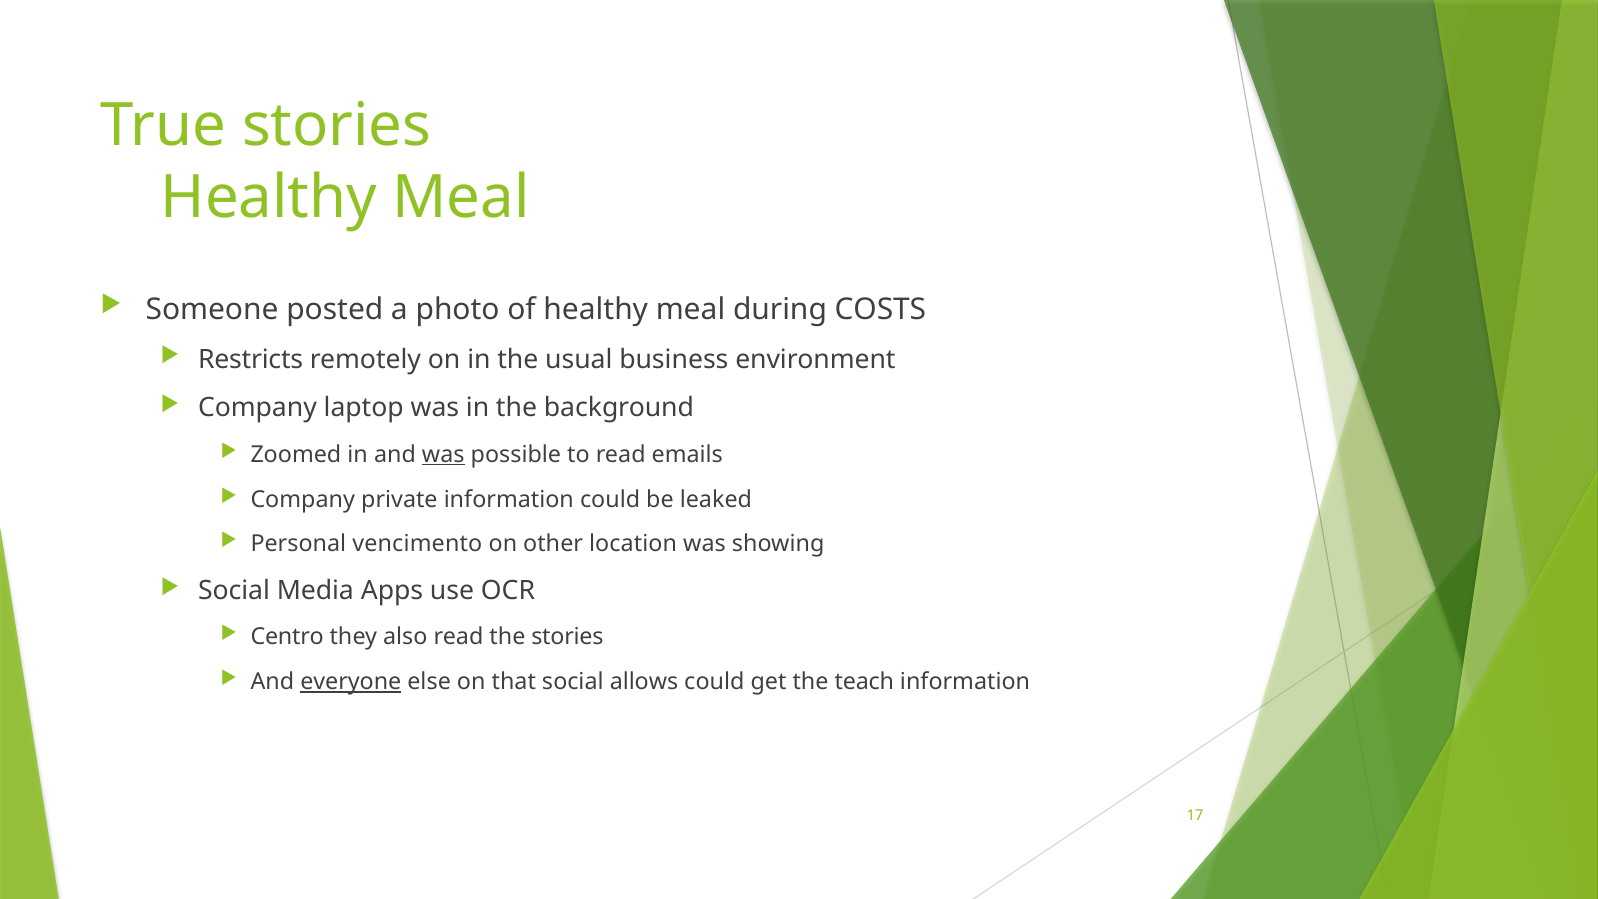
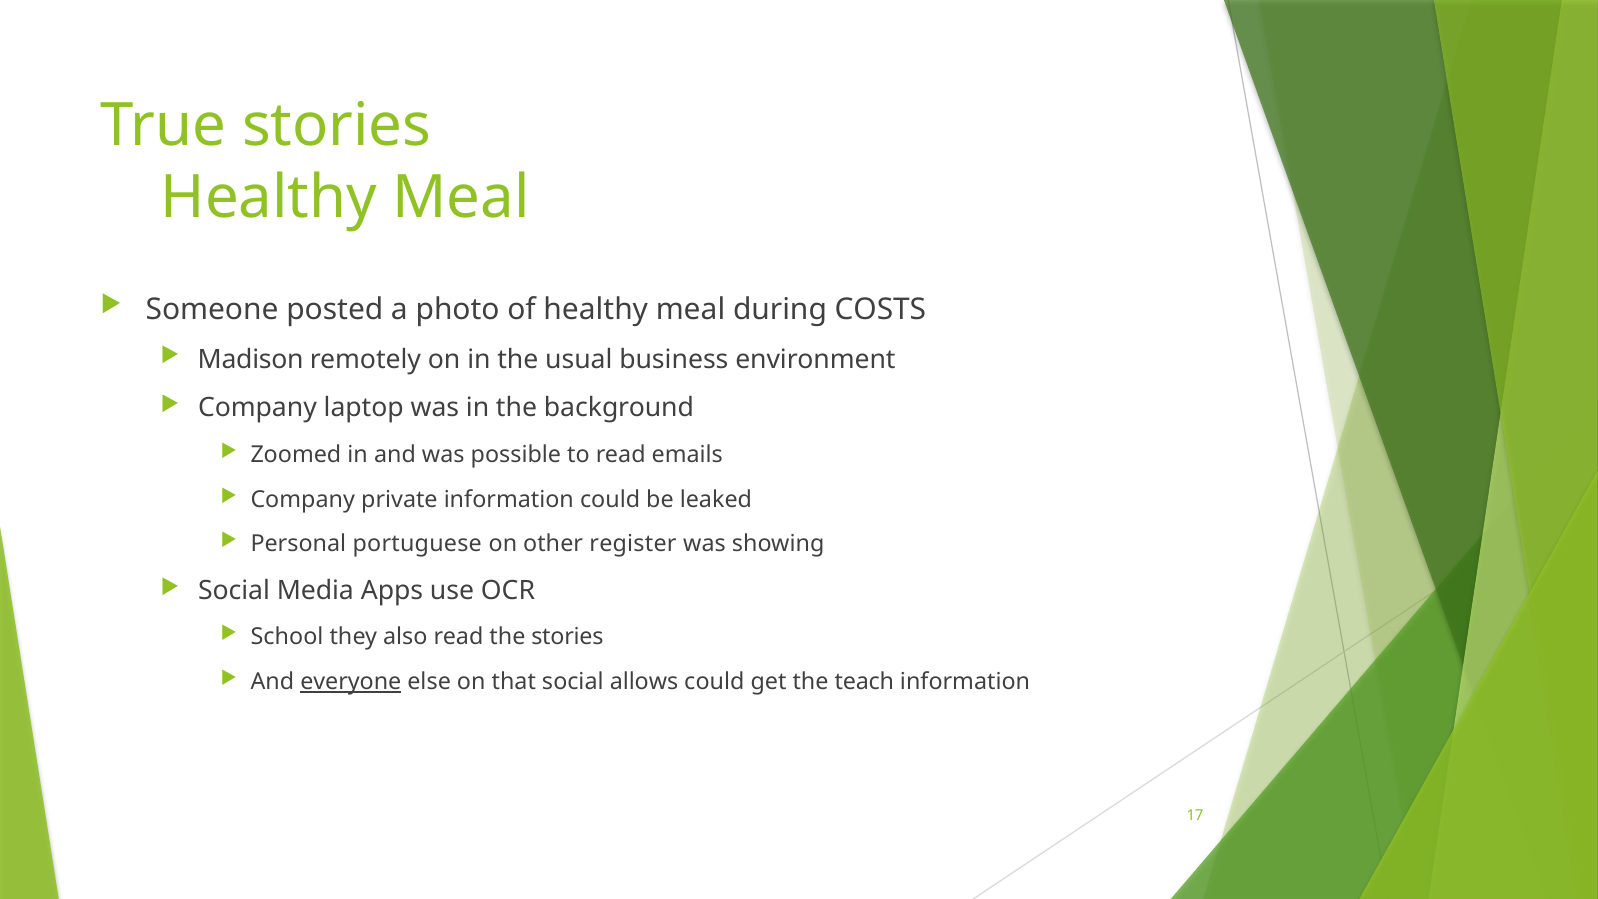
Restricts: Restricts -> Madison (251, 360)
was underline: present -> none (443, 455)
vencimento: vencimento -> portuguese (417, 544)
location: location -> register (633, 544)
Centro: Centro -> School (287, 637)
